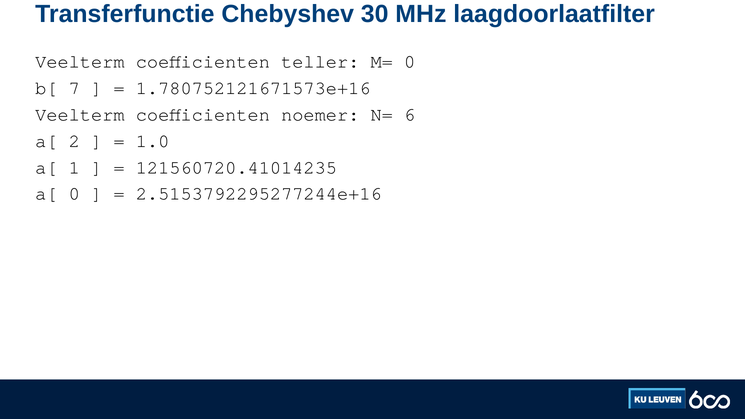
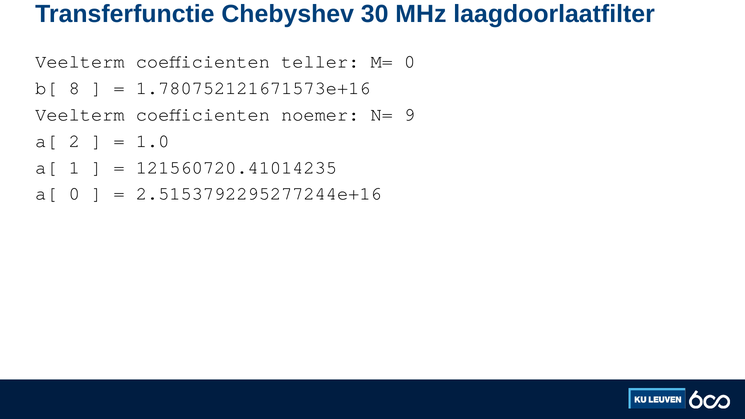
7: 7 -> 8 (74, 88)
6: 6 -> 9 (410, 115)
